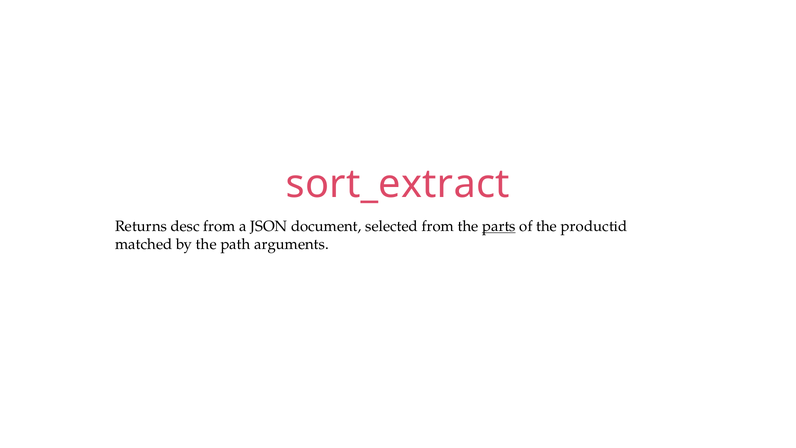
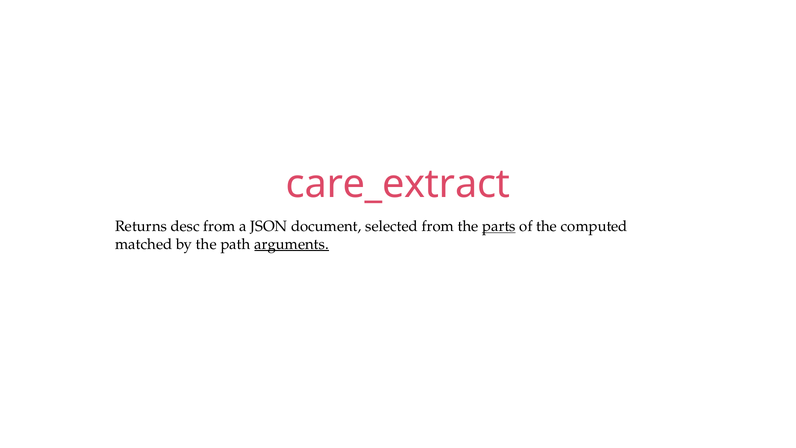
sort_extract: sort_extract -> care_extract (398, 184)
productid: productid -> computed (594, 226)
arguments underline: none -> present (292, 244)
